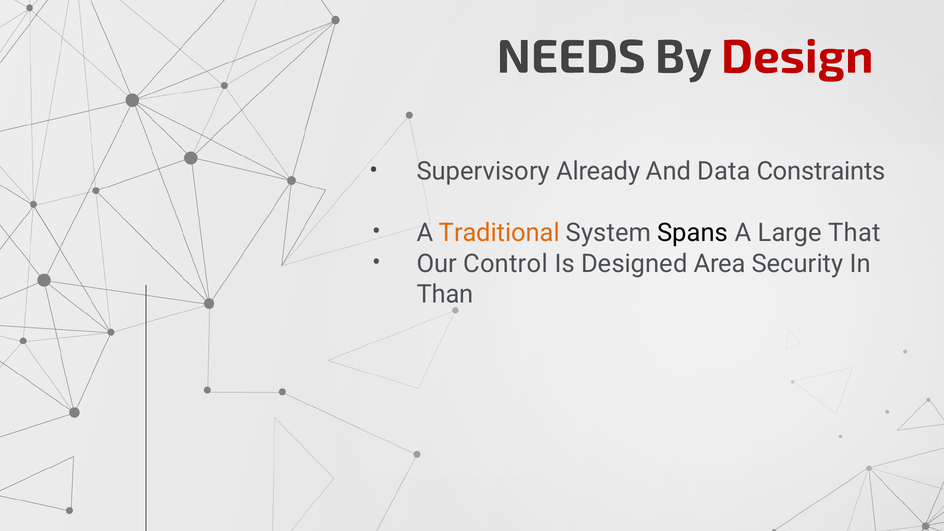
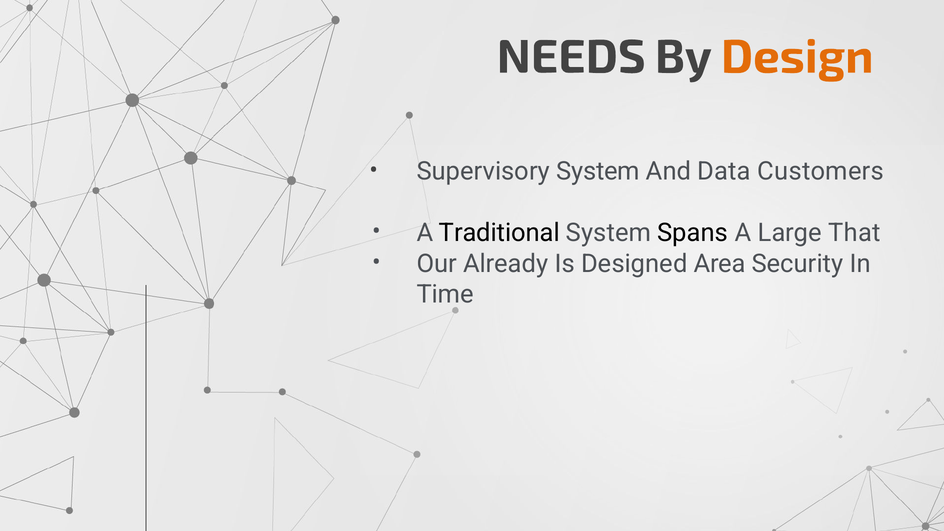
Design colour: red -> orange (797, 57)
Supervisory Already: Already -> System (598, 172)
Constraints: Constraints -> Customers (821, 172)
Traditional colour: orange -> black (499, 233)
Control: Control -> Already (506, 264)
Than: Than -> Time (445, 294)
